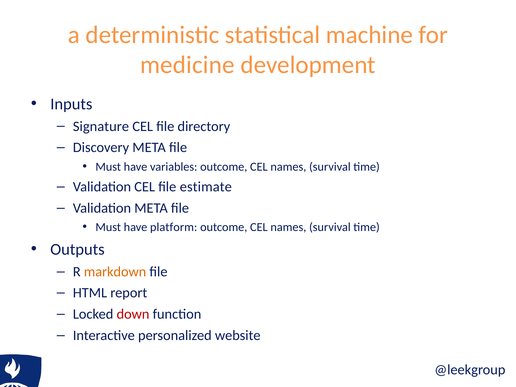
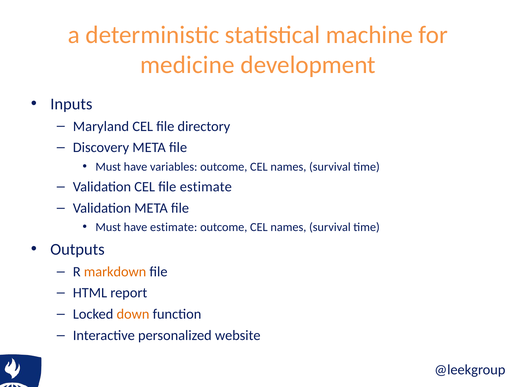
Signature: Signature -> Maryland (101, 126)
have platform: platform -> estimate (174, 227)
down colour: red -> orange (133, 314)
